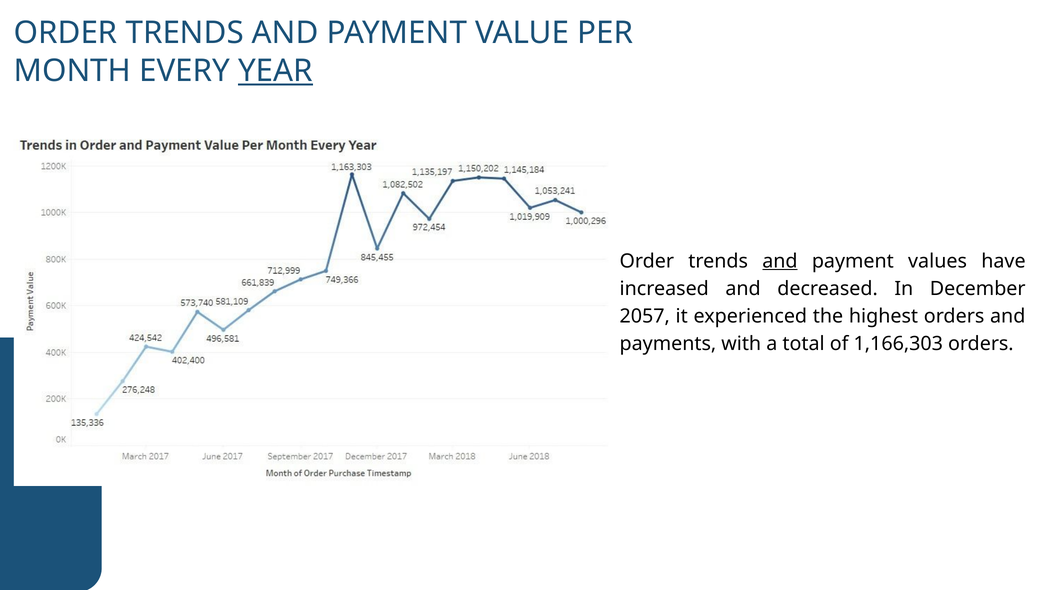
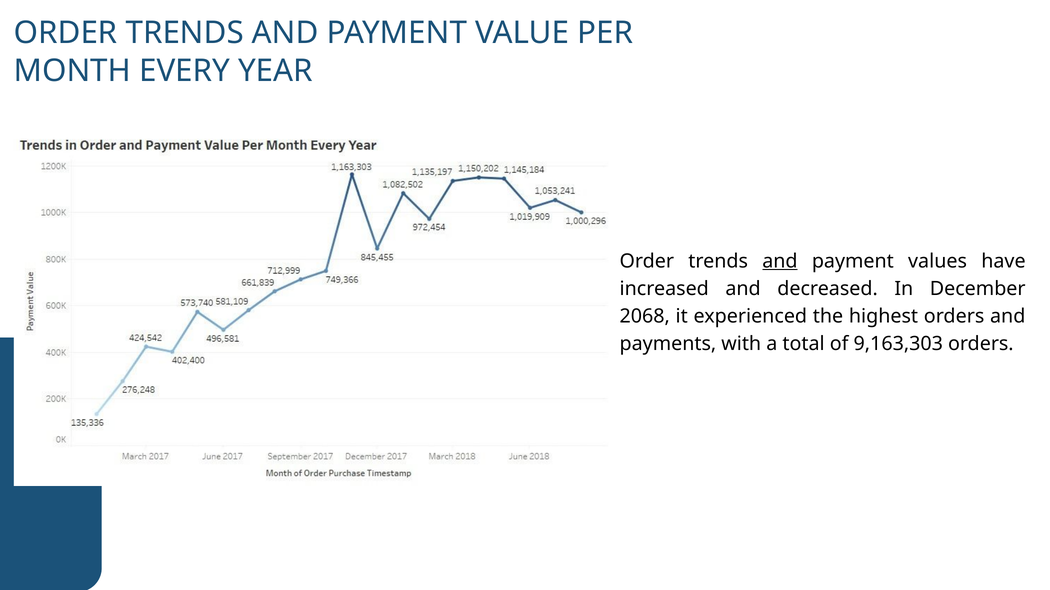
YEAR underline: present -> none (276, 71)
2057: 2057 -> 2068 (645, 317)
1,166,303: 1,166,303 -> 9,163,303 (898, 344)
